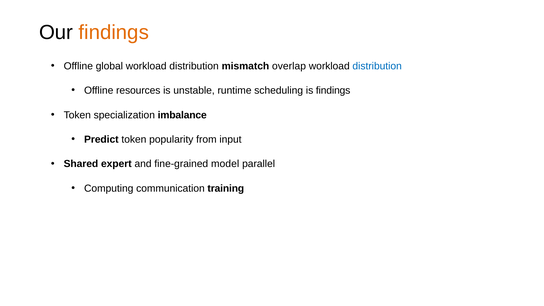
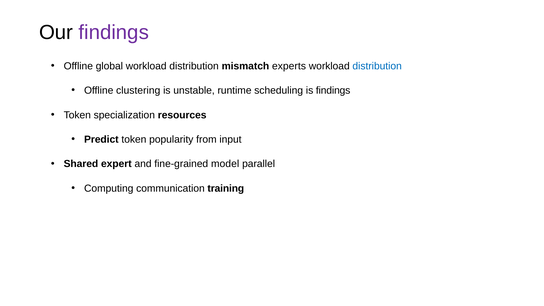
findings colour: orange -> purple (114, 33)
overlap: overlap -> experts (289, 66)
resources: resources -> clustering (138, 90)
imbalance: imbalance -> resources (182, 115)
